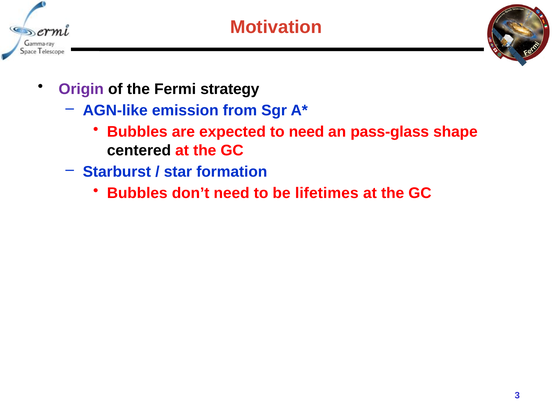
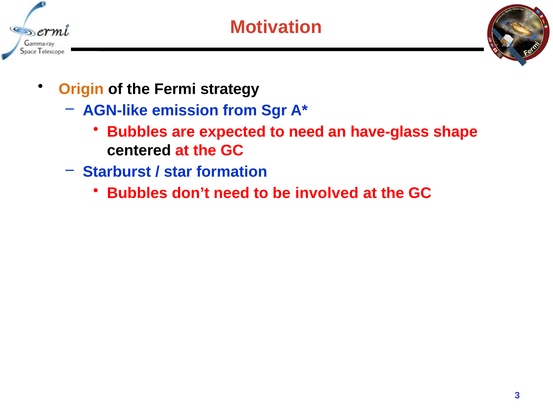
Origin colour: purple -> orange (81, 89)
pass-glass: pass-glass -> have-glass (390, 132)
lifetimes: lifetimes -> involved (327, 194)
